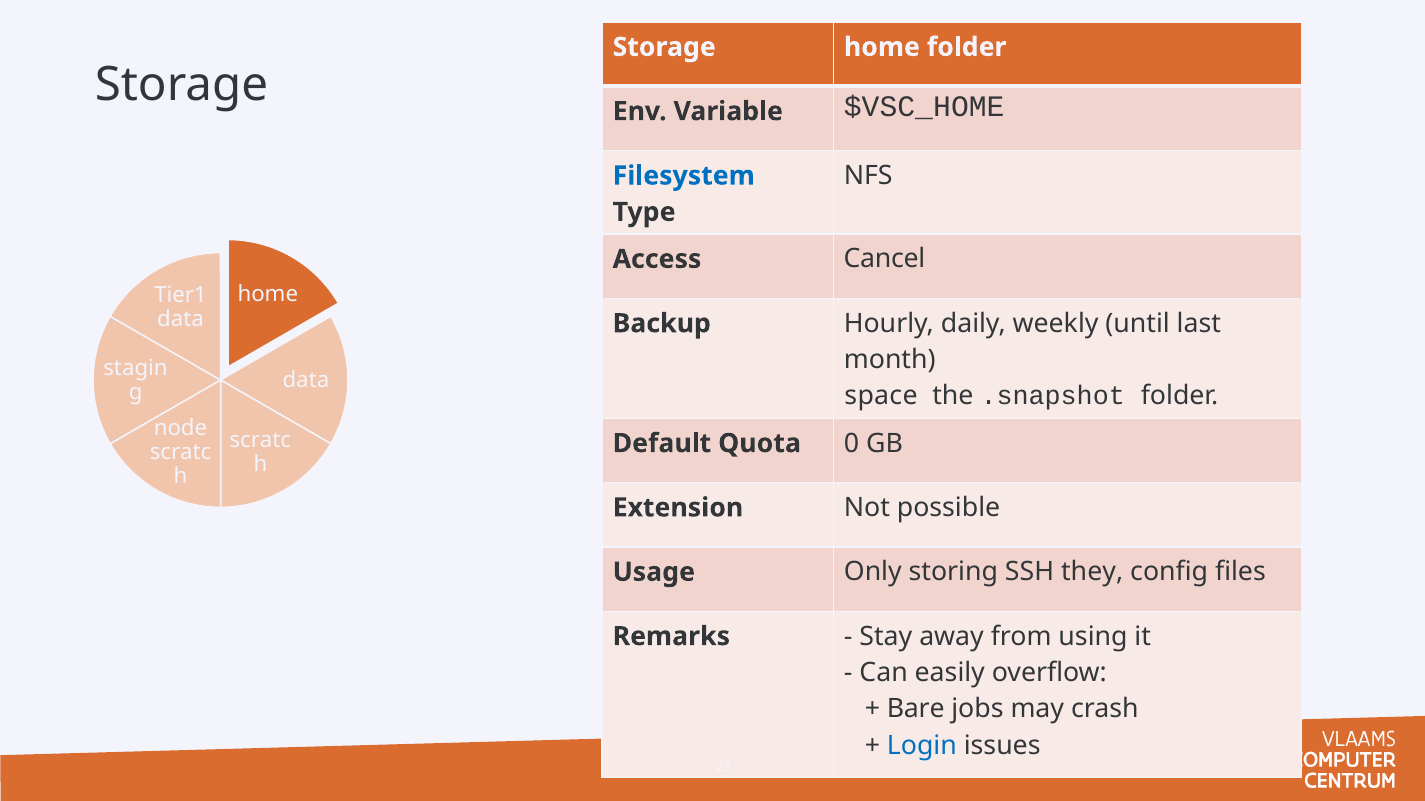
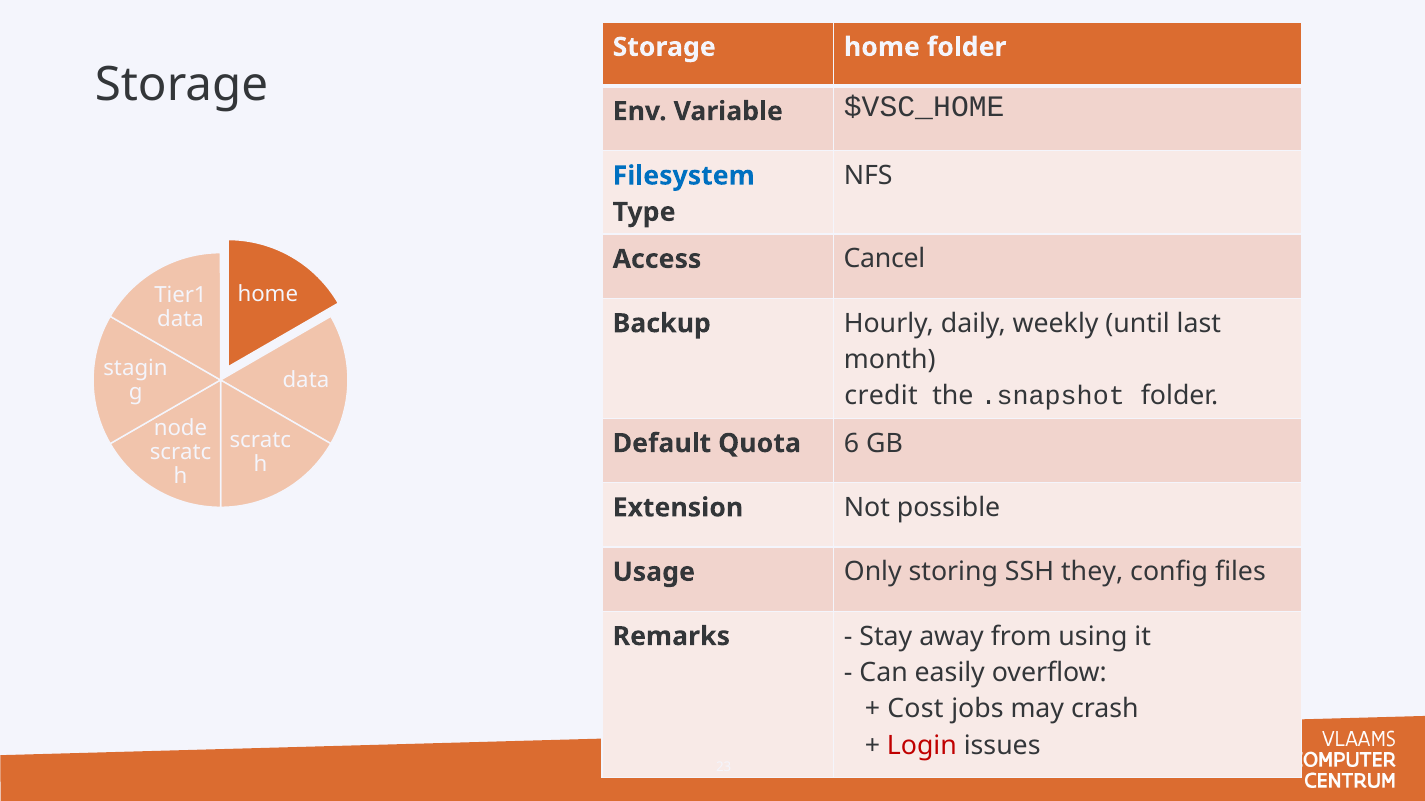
space: space -> credit (881, 396)
0: 0 -> 6 (852, 444)
Bare: Bare -> Cost (915, 709)
Login colour: blue -> red (922, 746)
